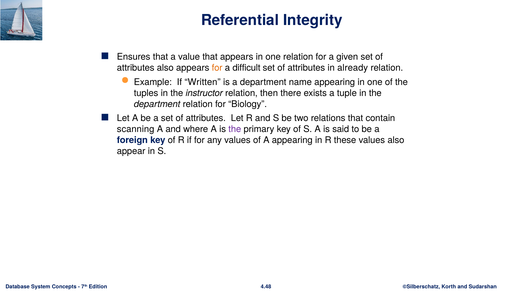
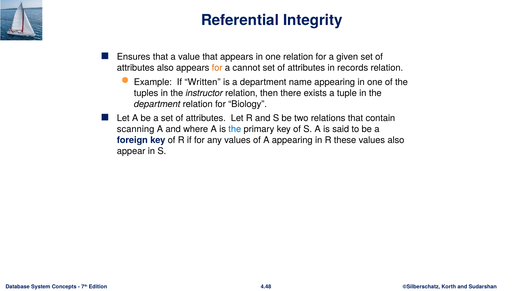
difficult: difficult -> cannot (246, 68)
already: already -> records (353, 68)
the colour: purple -> blue (235, 129)
